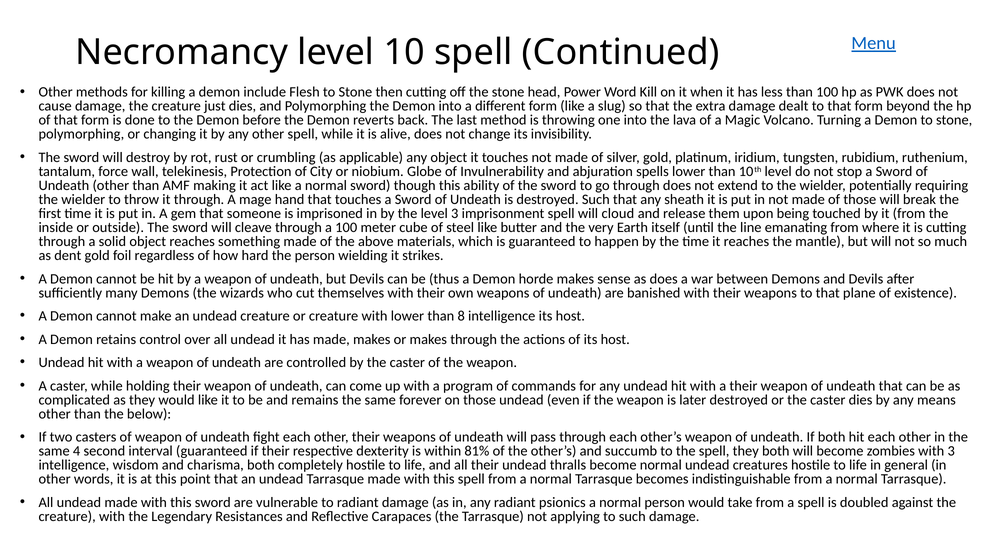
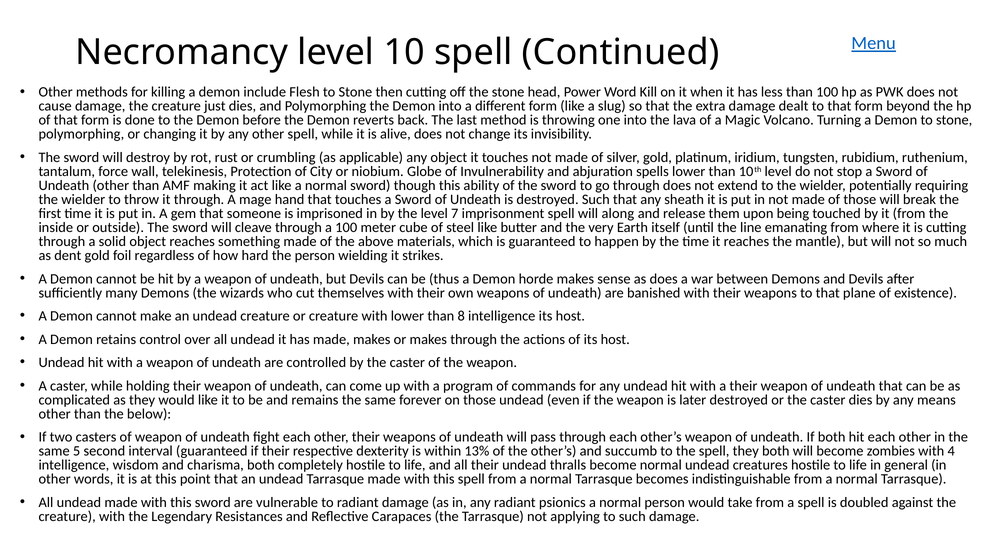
level 3: 3 -> 7 (455, 213)
cloud: cloud -> along (618, 213)
4: 4 -> 5 (77, 451)
81%: 81% -> 13% (477, 451)
with 3: 3 -> 4 (951, 451)
